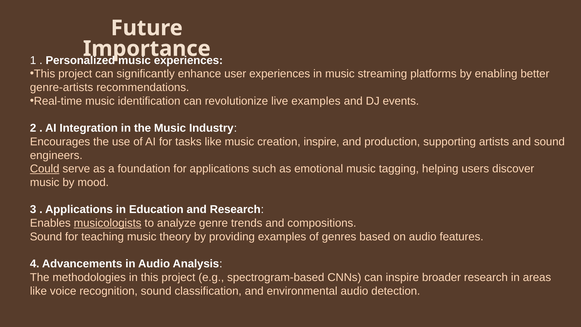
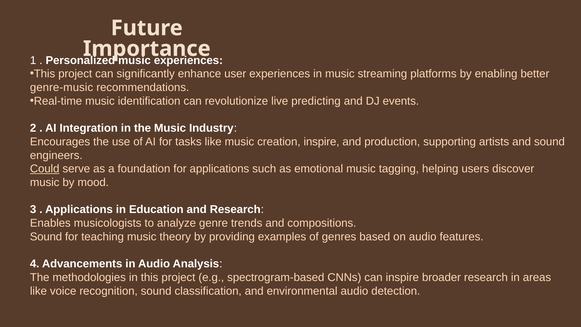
genre-artists: genre-artists -> genre-music (62, 87)
live examples: examples -> predicting (316, 101)
musicologists underline: present -> none (108, 223)
